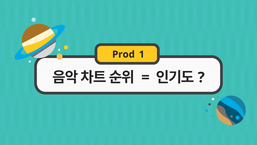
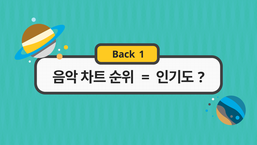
Prod: Prod -> Back (124, 54)
